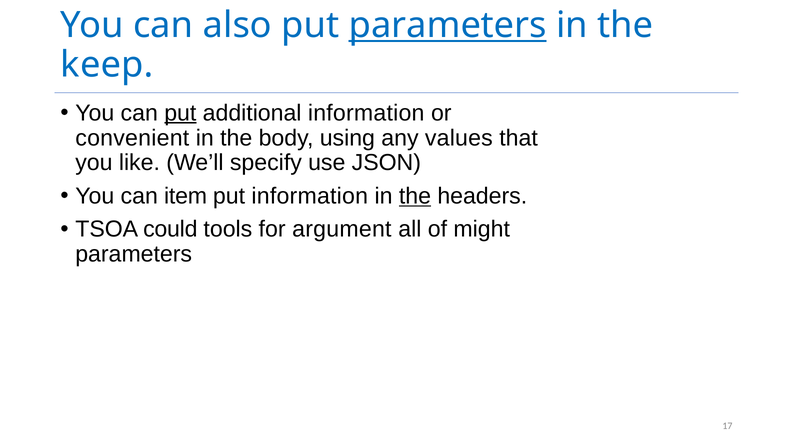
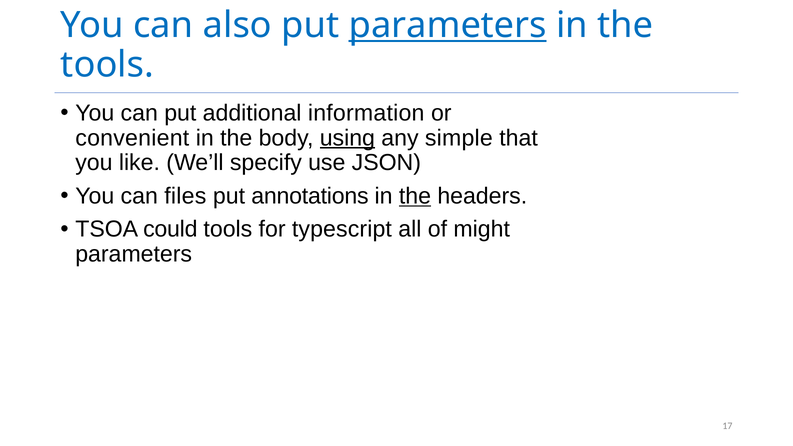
keep: keep -> tools (107, 65)
put underline: present -> none (180, 113)
using underline: none -> present (347, 138)
values: values -> simple (459, 138)
item: item -> files (185, 196)
put information: information -> annotations (310, 196)
argument: argument -> typescript (342, 229)
